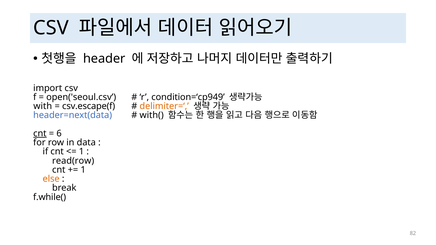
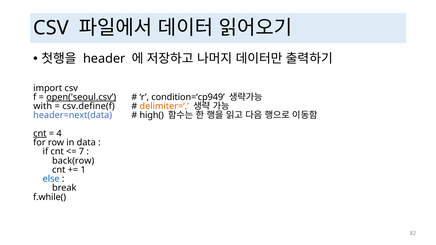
open('seoul.csv underline: none -> present (81, 97)
csv.escape(f: csv.escape(f -> csv.define(f (89, 106)
with(: with( -> high( (152, 115)
6: 6 -> 4 (59, 134)
1: 1 -> 7 (82, 152)
read(row: read(row -> back(row (73, 161)
else colour: orange -> blue (51, 179)
